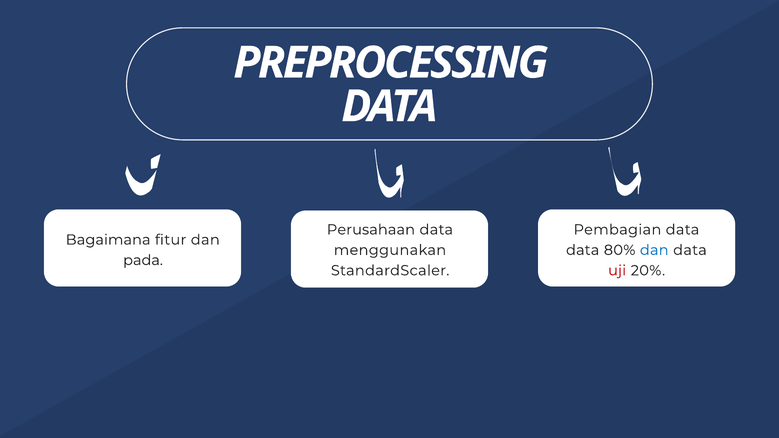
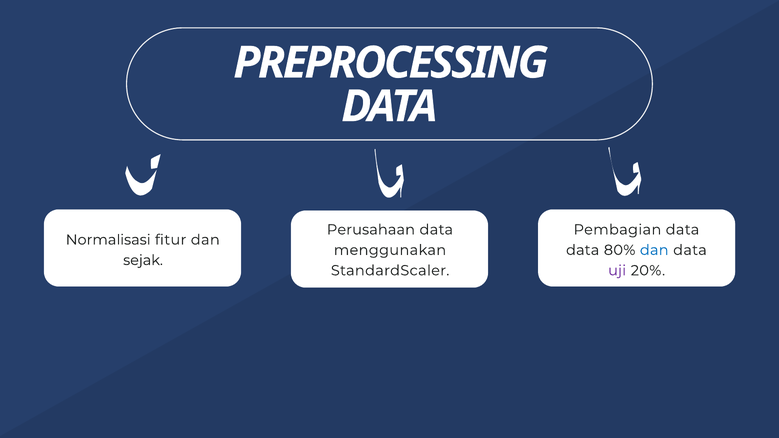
Bagaimana: Bagaimana -> Normalisasi (108, 240)
pada: pada -> sejak (143, 260)
uji colour: red -> purple (617, 271)
